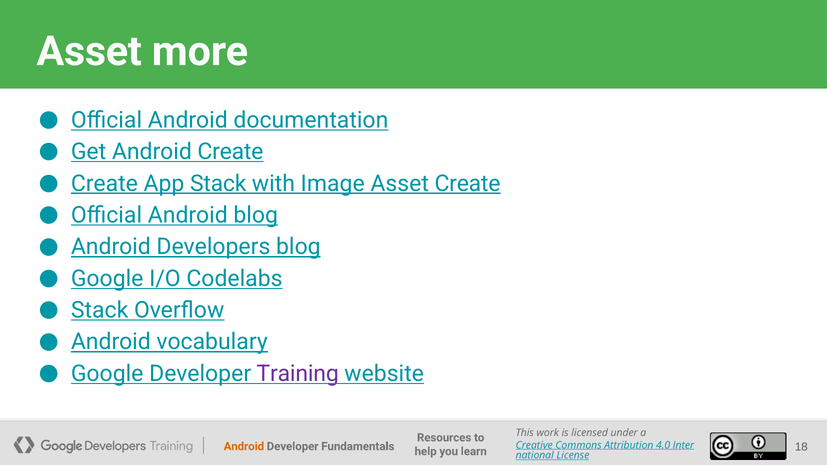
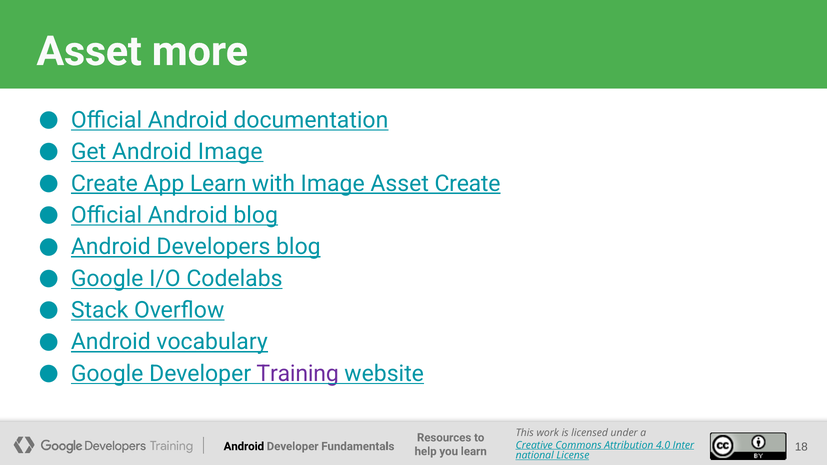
Android Create: Create -> Image (230, 152)
App Stack: Stack -> Learn (218, 184)
Android colour: orange -> black (244, 447)
